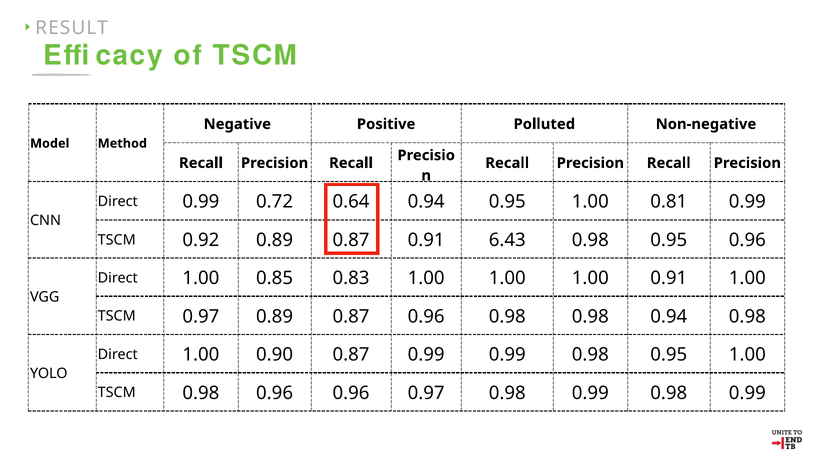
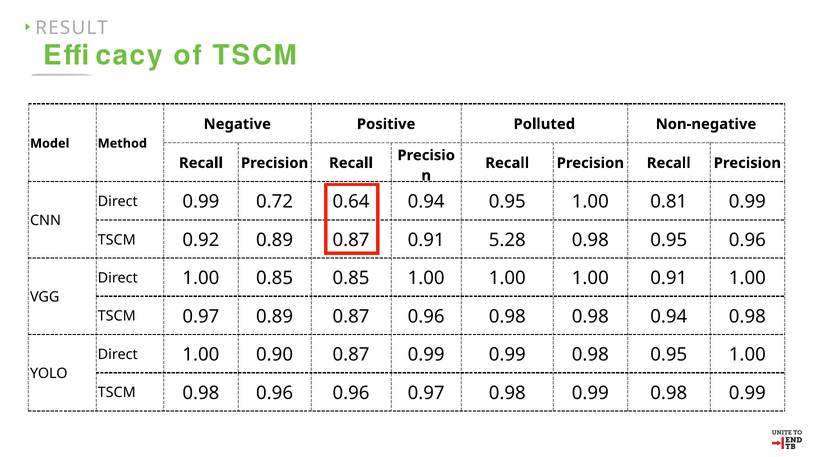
6.43: 6.43 -> 5.28 (507, 240)
0.85 0.83: 0.83 -> 0.85 (351, 278)
